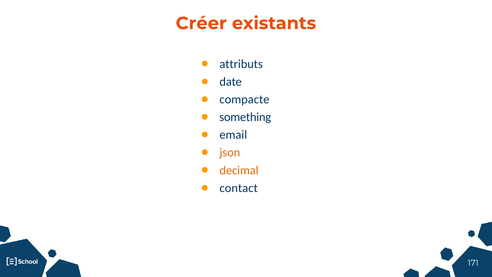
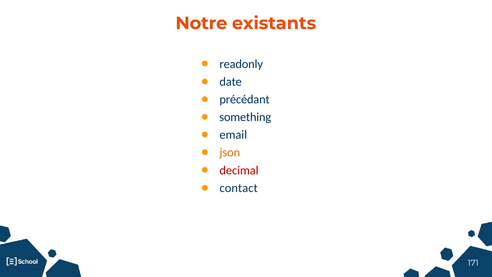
Créer: Créer -> Notre (201, 23)
attributs: attributs -> readonly (241, 64)
compacte: compacte -> précédant (245, 99)
decimal colour: orange -> red (239, 170)
